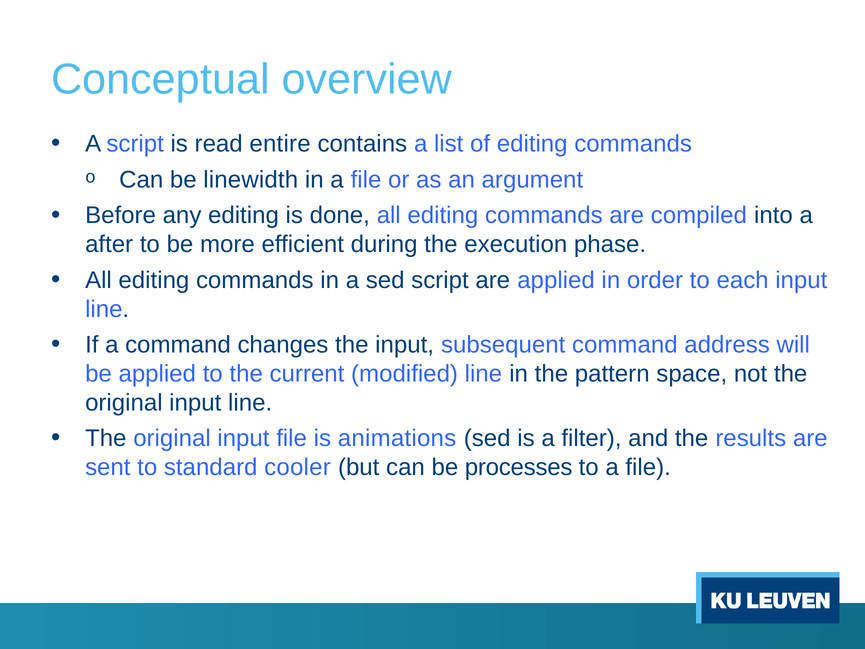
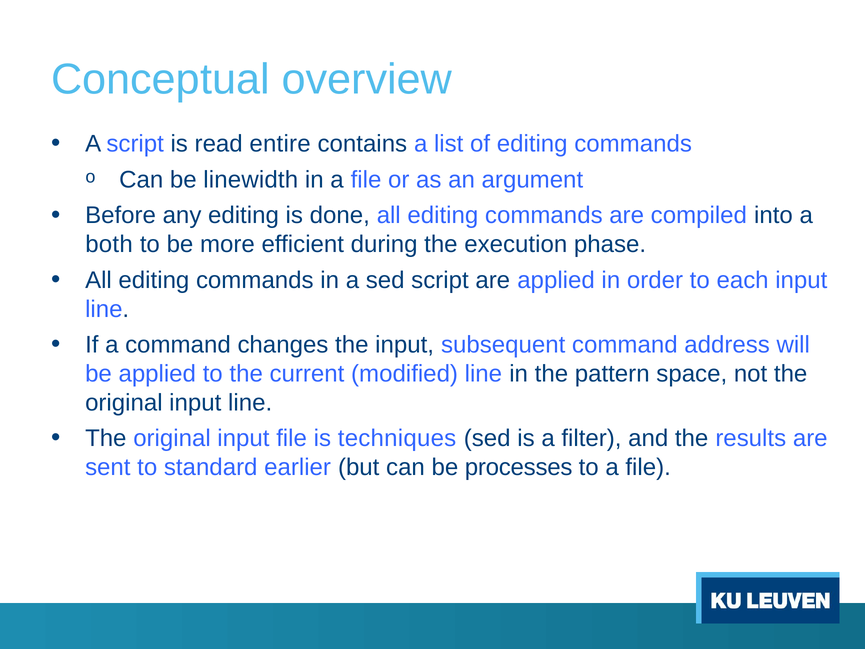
after: after -> both (109, 244)
animations: animations -> techniques (397, 438)
cooler: cooler -> earlier (298, 467)
